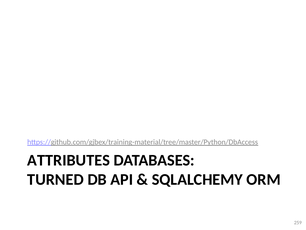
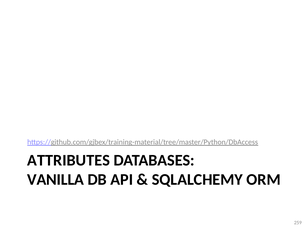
TURNED: TURNED -> VANILLA (56, 179)
